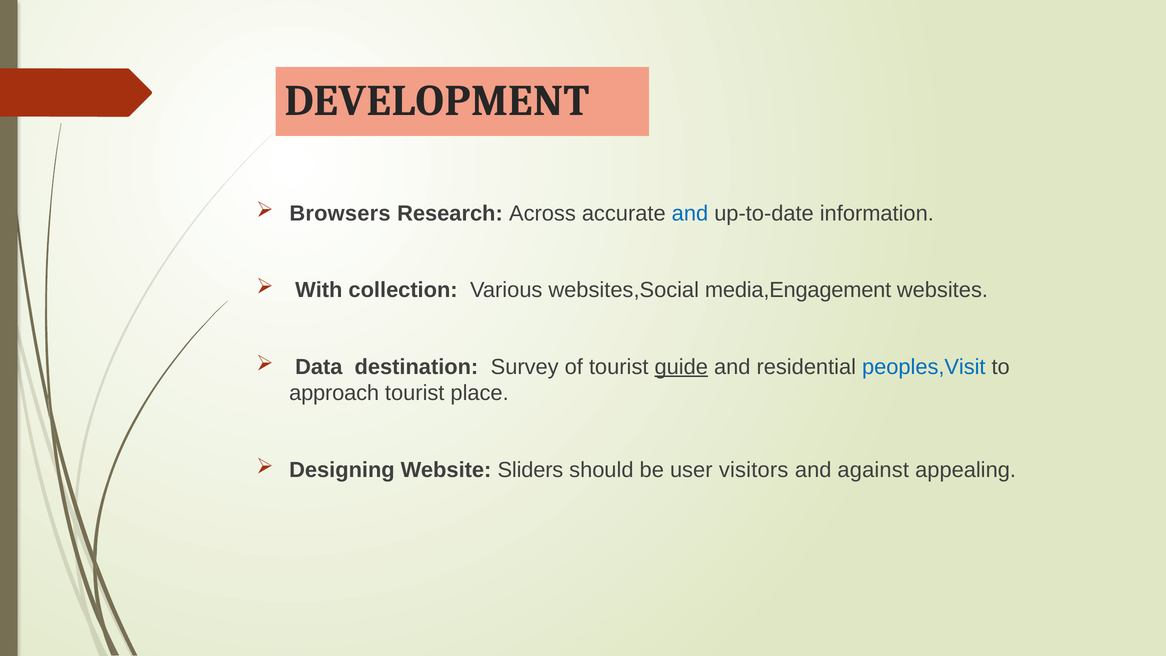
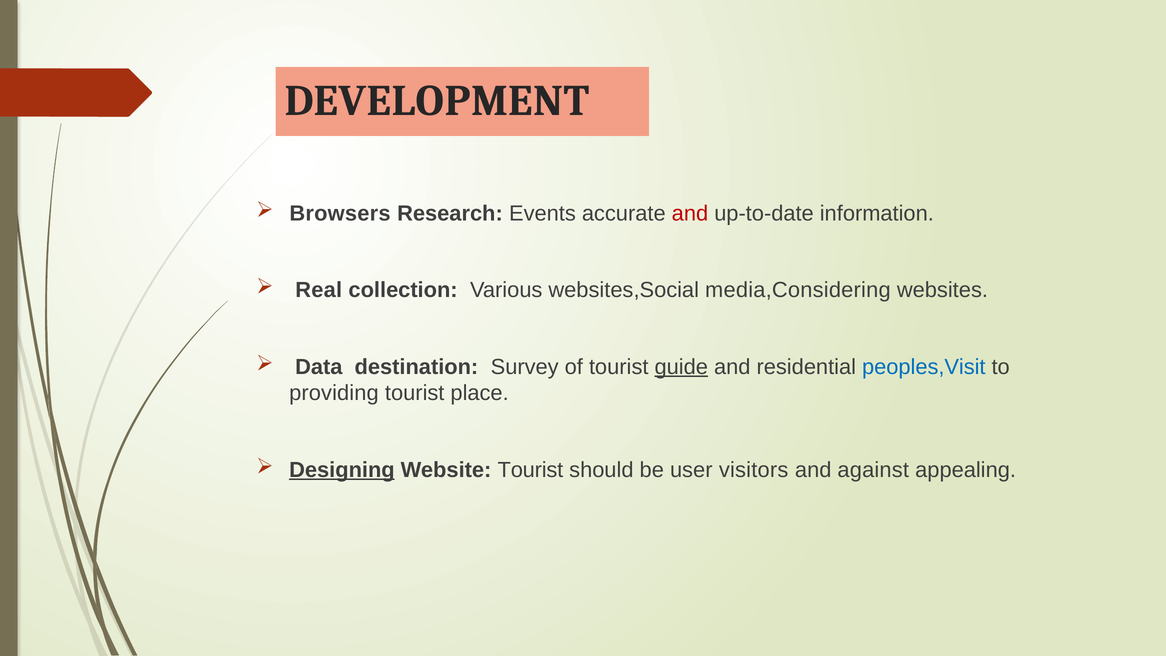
Across: Across -> Events (542, 213)
and colour: blue -> red (690, 213)
With: With -> Real (319, 290)
media,Engagement: media,Engagement -> media,Considering (798, 290)
approach: approach -> providing (334, 393)
Designing underline: none -> present (342, 470)
Website Sliders: Sliders -> Tourist (530, 470)
